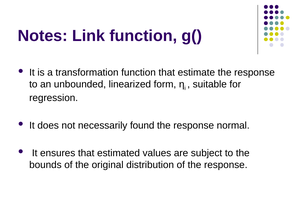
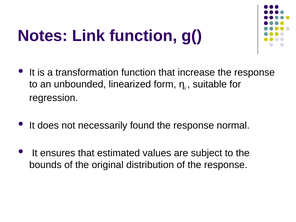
estimate: estimate -> increase (196, 72)
